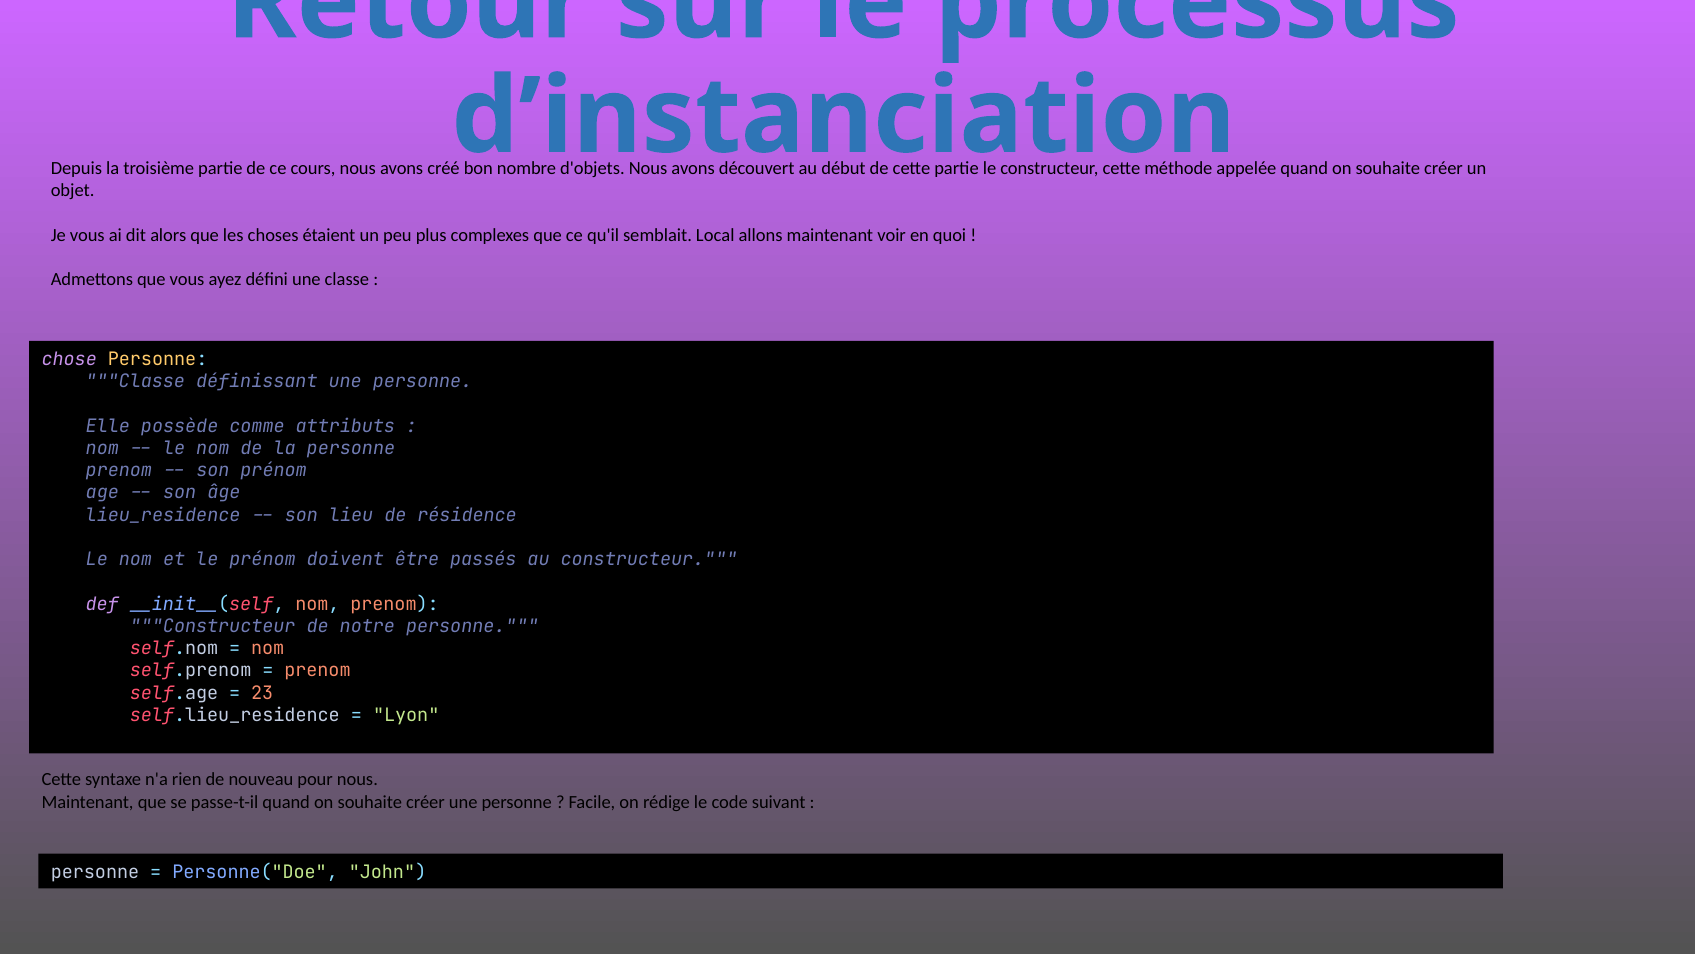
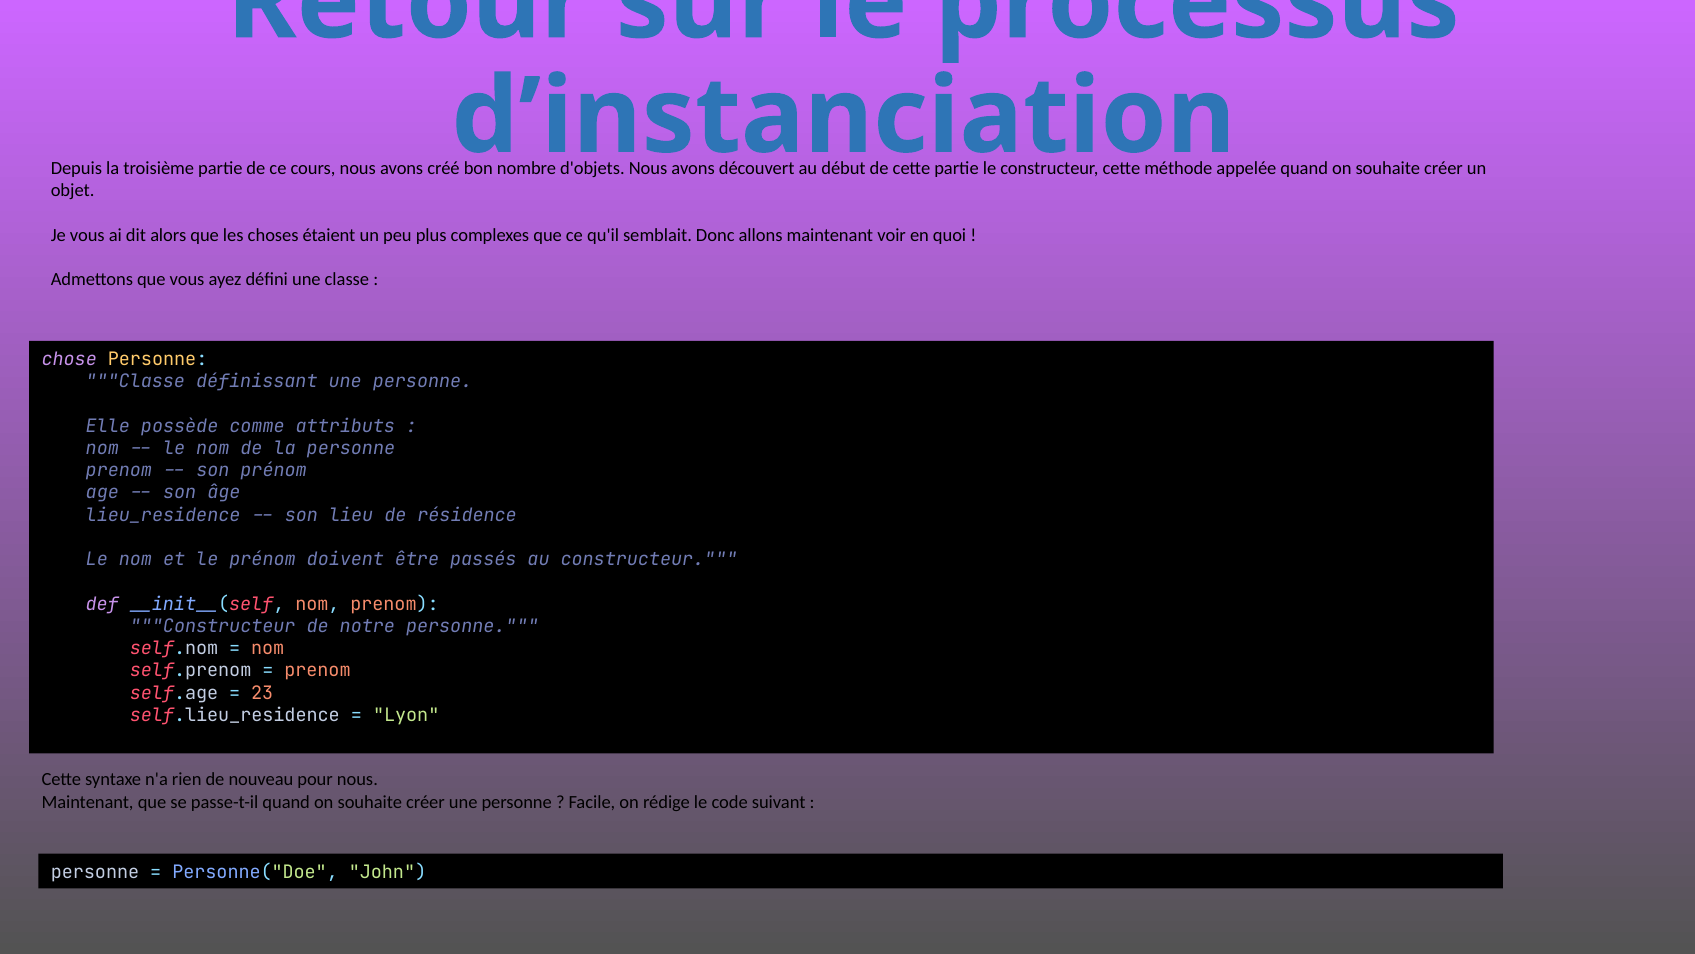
Local: Local -> Donc (715, 235)
